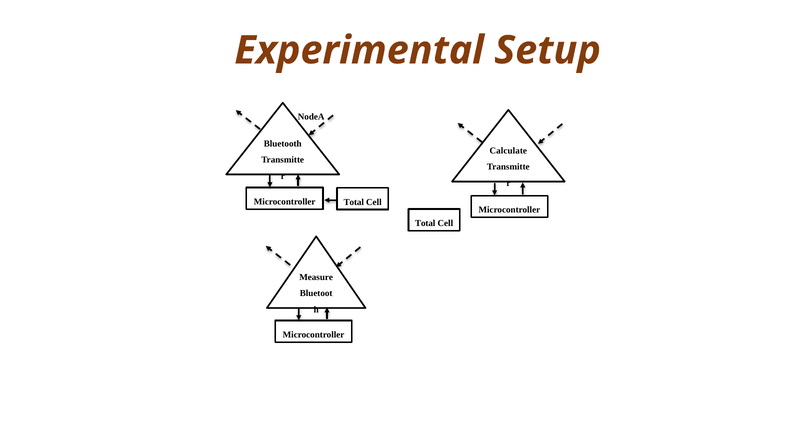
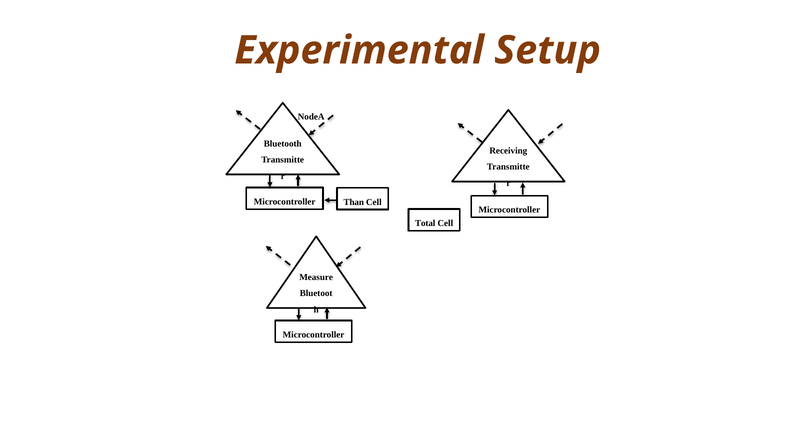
Calculate: Calculate -> Receiving (508, 151)
Total: Total -> Than (354, 202)
